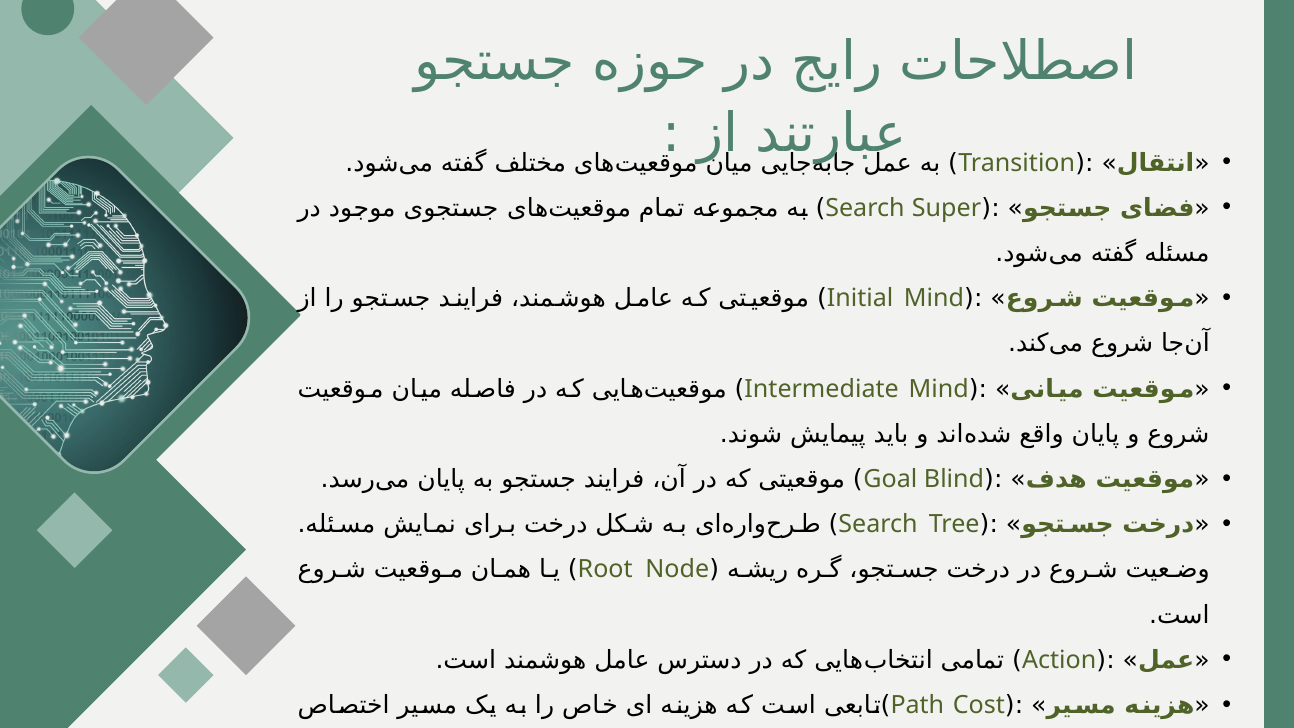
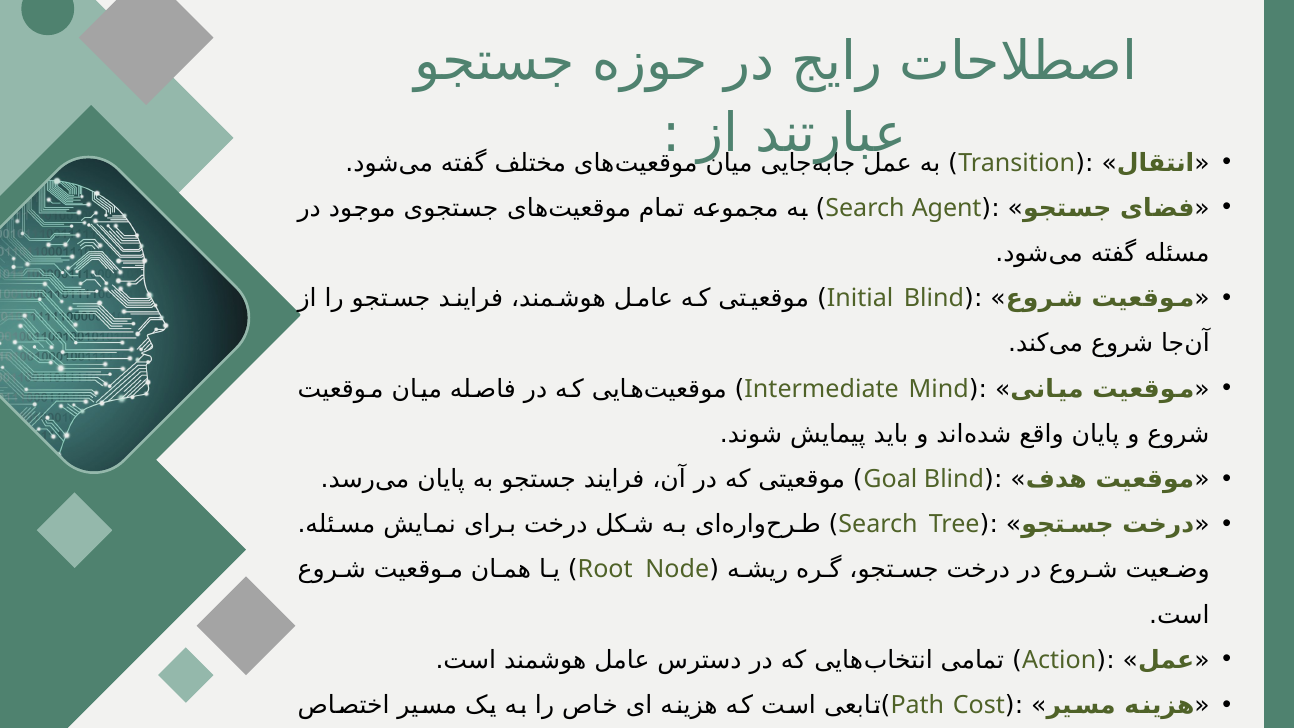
Super: Super -> Agent (947, 208)
Mind: Mind -> Blind (934, 298)
